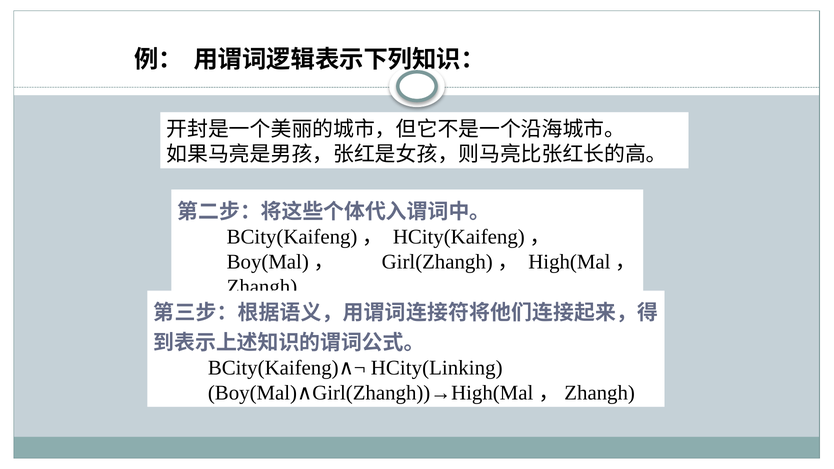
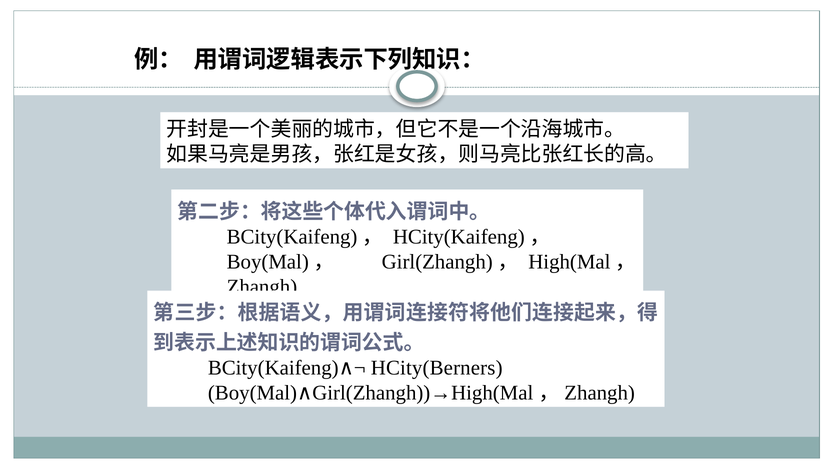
HCity(Linking: HCity(Linking -> HCity(Berners (437, 368)
